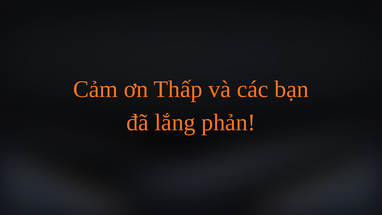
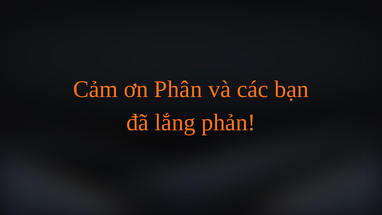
Thấp: Thấp -> Phân (178, 89)
